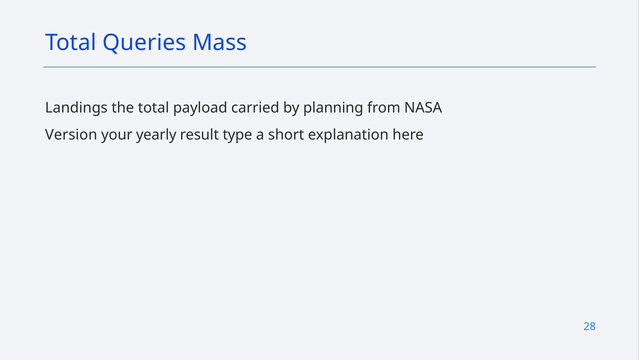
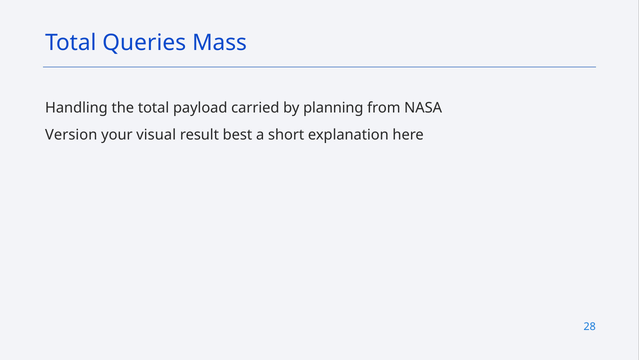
Landings: Landings -> Handling (76, 108)
yearly: yearly -> visual (156, 135)
type: type -> best (237, 135)
